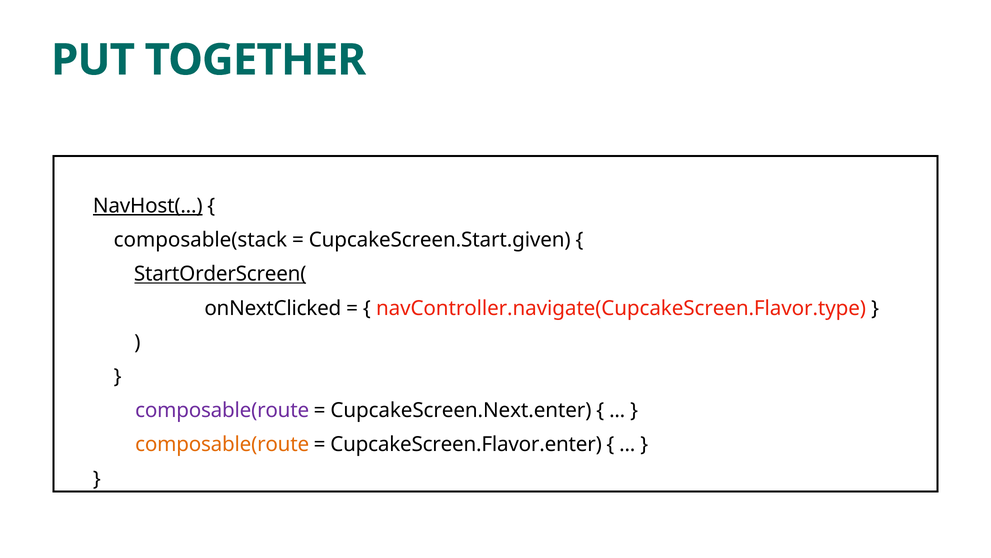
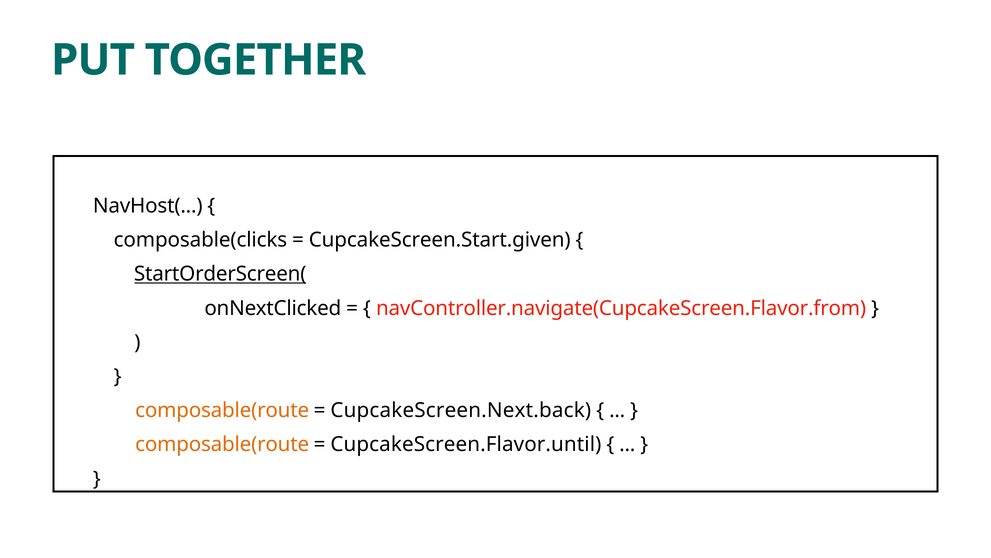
NavHost( underline: present -> none (148, 206)
composable(stack: composable(stack -> composable(clicks (200, 240)
navController.navigate(CupcakeScreen.Flavor.type: navController.navigate(CupcakeScreen.Flavor.type -> navController.navigate(CupcakeScreen.Flavor.from (621, 308)
composable(route colour: purple -> orange (222, 410)
CupcakeScreen.Next.enter: CupcakeScreen.Next.enter -> CupcakeScreen.Next.back (461, 410)
CupcakeScreen.Flavor.enter: CupcakeScreen.Flavor.enter -> CupcakeScreen.Flavor.until (466, 444)
